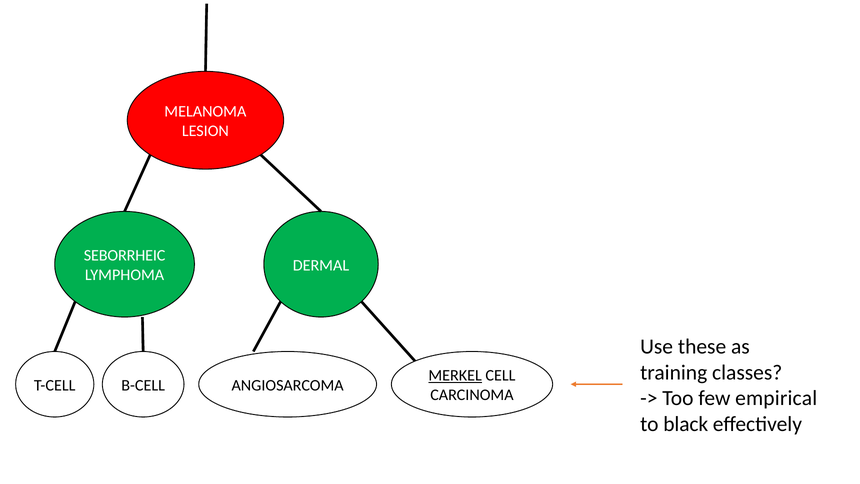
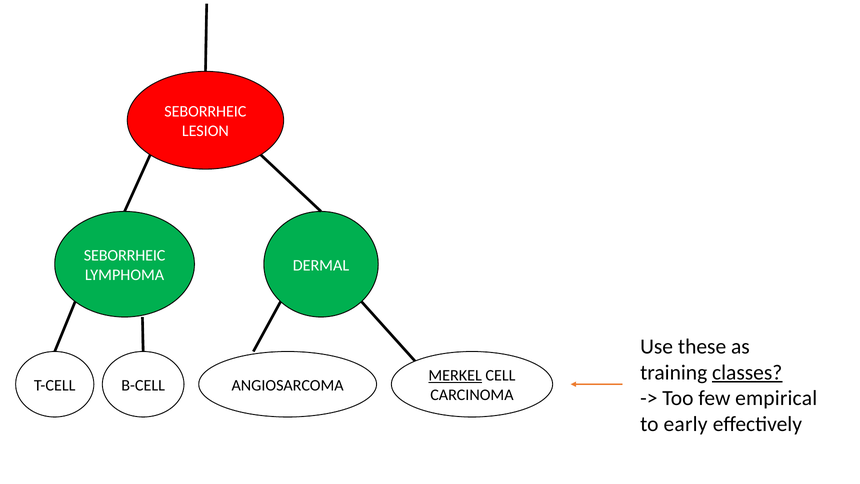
MELANOMA: MELANOMA -> SEBORRHEIC (205, 112)
classes underline: none -> present (747, 372)
black: black -> early (686, 424)
